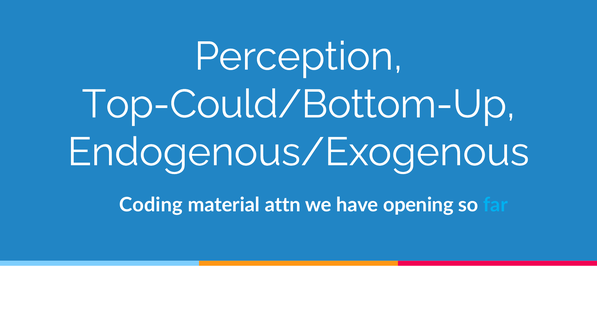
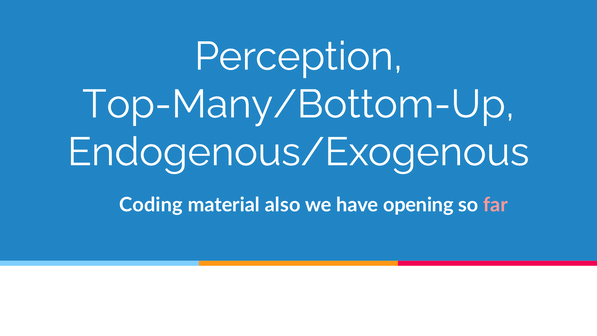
Top-Could/Bottom-Up: Top-Could/Bottom-Up -> Top-Many/Bottom-Up (298, 104)
attn: attn -> also (283, 205)
far colour: light blue -> pink (496, 205)
